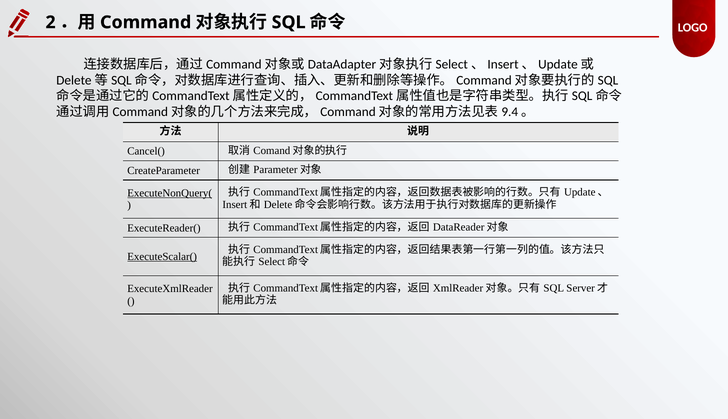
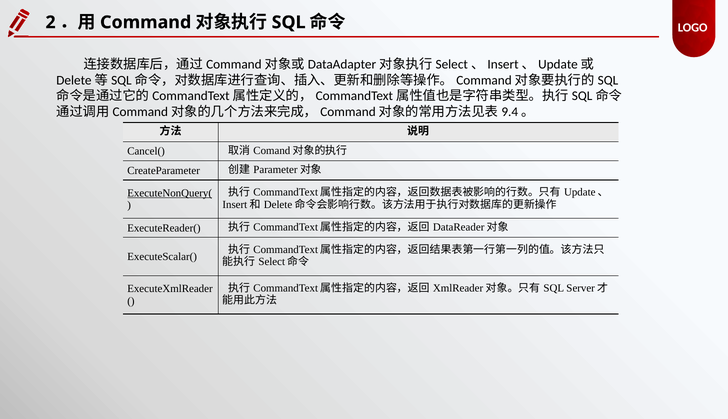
ExecuteScalar( underline: present -> none (162, 257)
